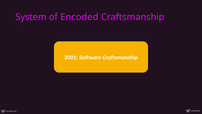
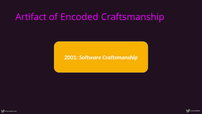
System: System -> Artifact (31, 17)
